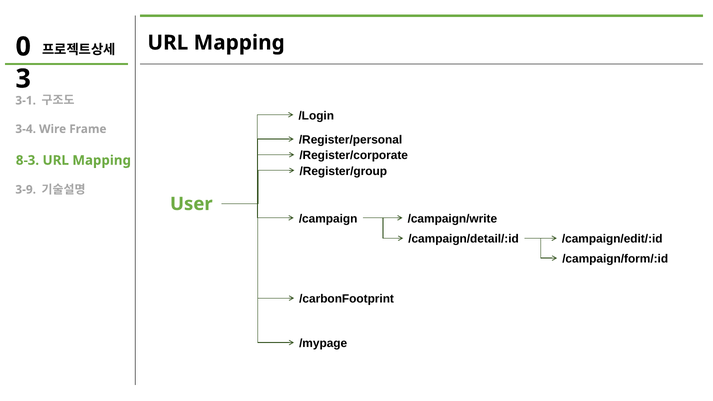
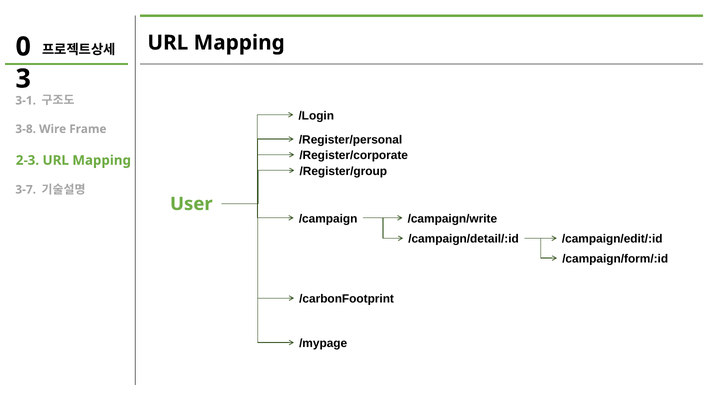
3-4: 3-4 -> 3-8 (26, 129)
8-3: 8-3 -> 2-3 (27, 160)
3-9: 3-9 -> 3-7 (26, 190)
